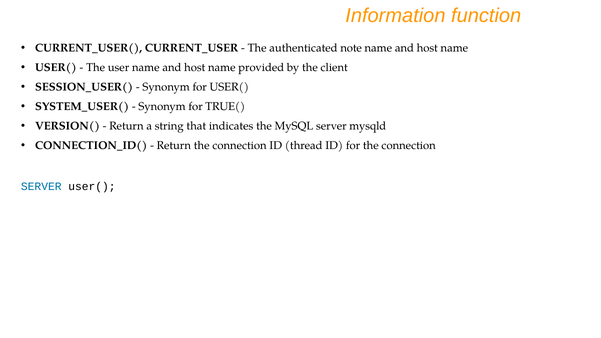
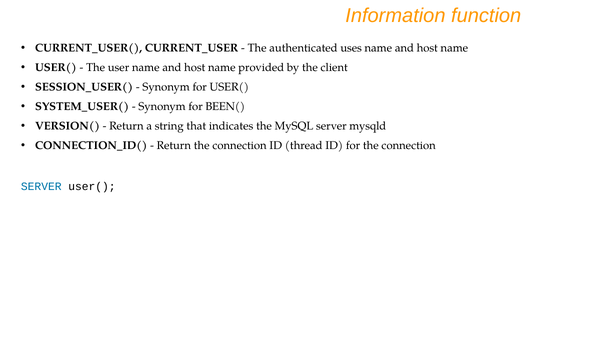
note: note -> uses (351, 48)
TRUE(: TRUE( -> BEEN( (225, 107)
